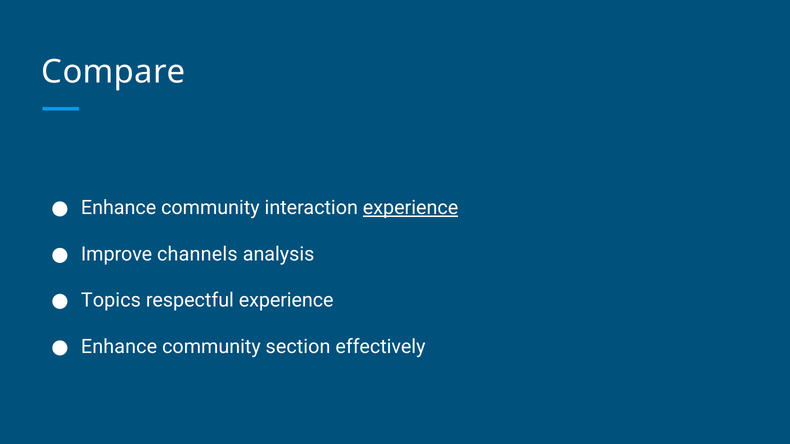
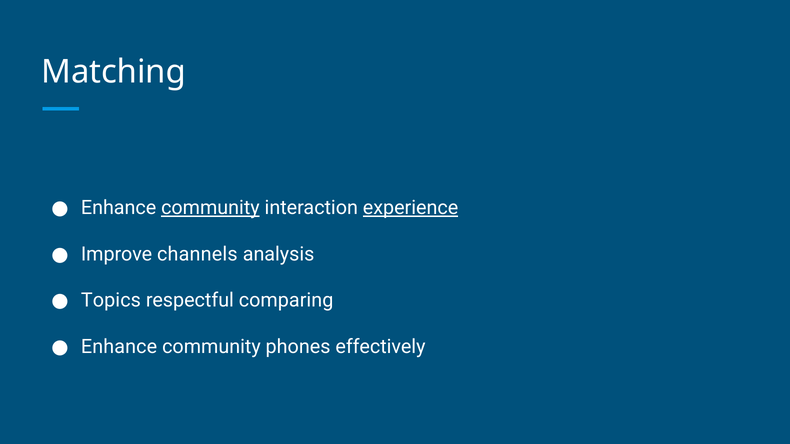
Compare: Compare -> Matching (114, 72)
community underline: none -> present (210, 208)
respectful experience: experience -> comparing (286, 301)
section: section -> phones (298, 347)
